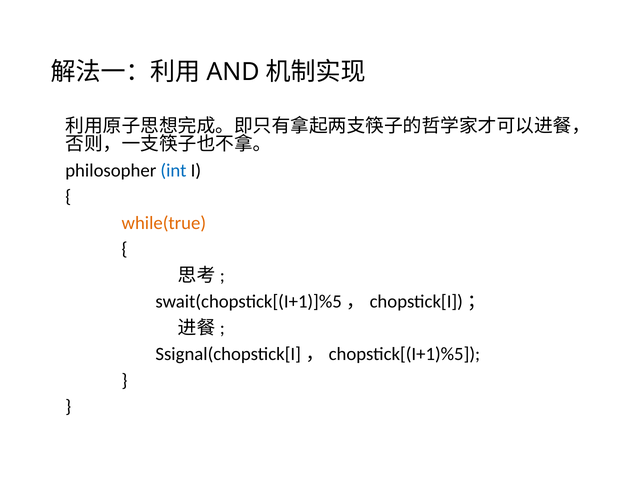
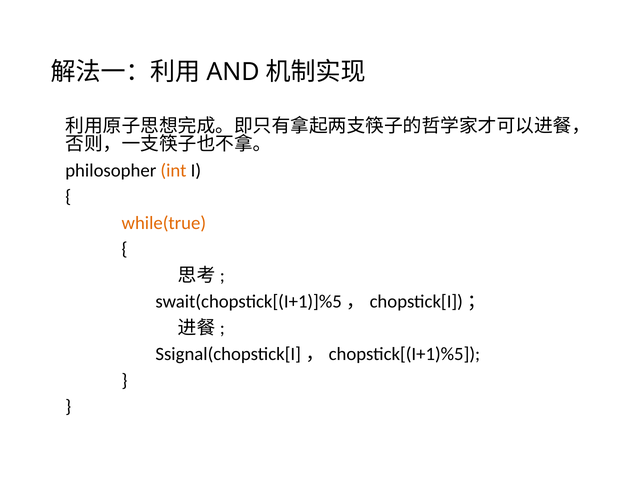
int colour: blue -> orange (173, 171)
